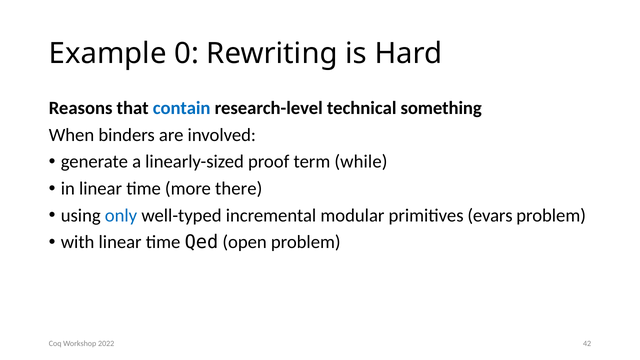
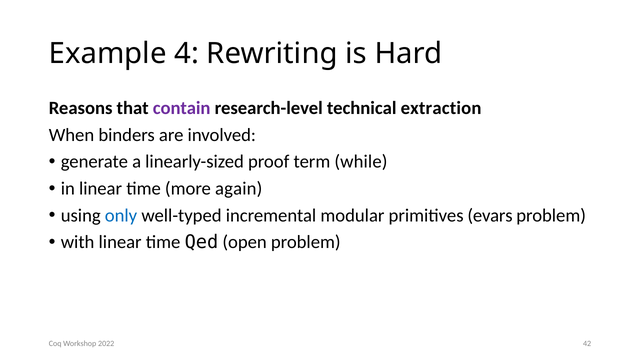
0: 0 -> 4 (187, 54)
contain colour: blue -> purple (182, 108)
something: something -> extraction (441, 108)
there: there -> again (239, 189)
